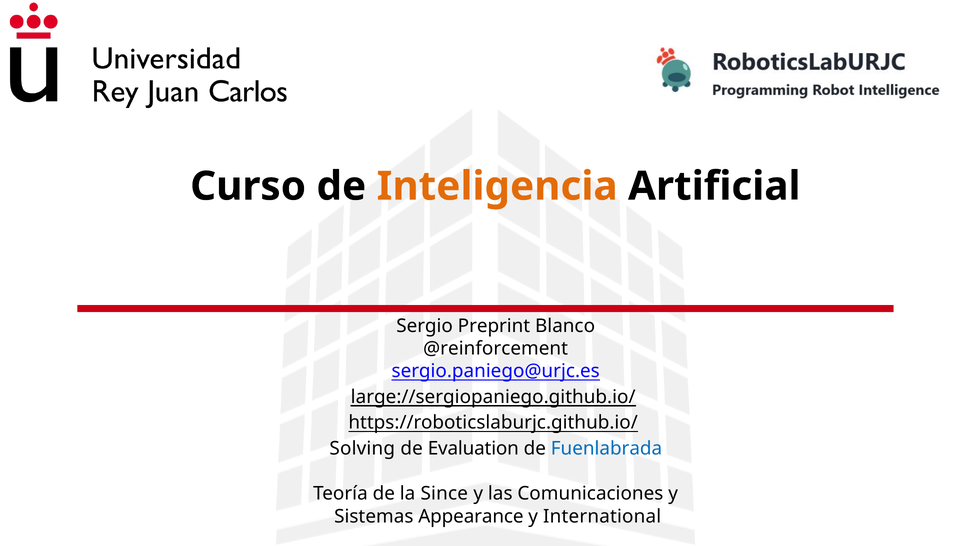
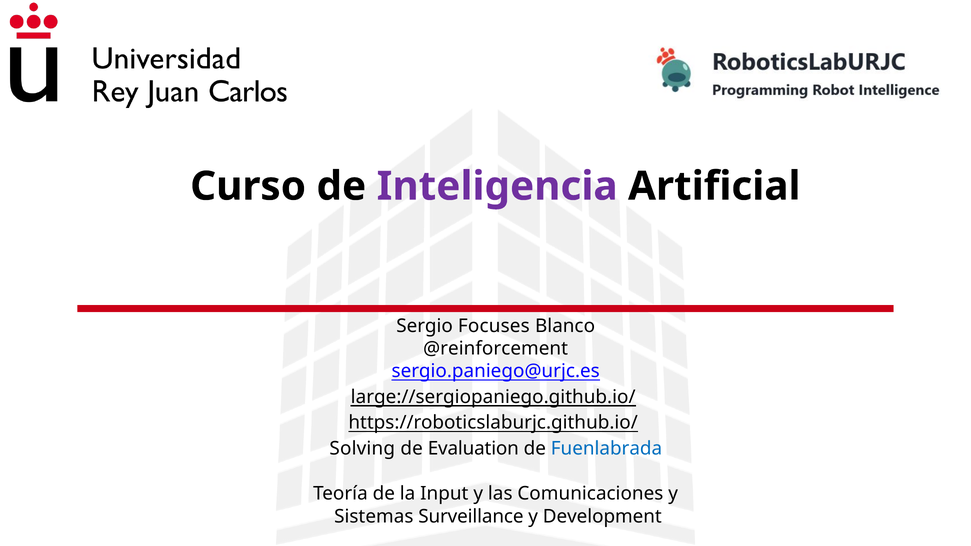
Inteligencia colour: orange -> purple (497, 186)
Preprint: Preprint -> Focuses (494, 326)
Since: Since -> Input (444, 494)
Appearance: Appearance -> Surveillance (471, 517)
International: International -> Development (602, 517)
